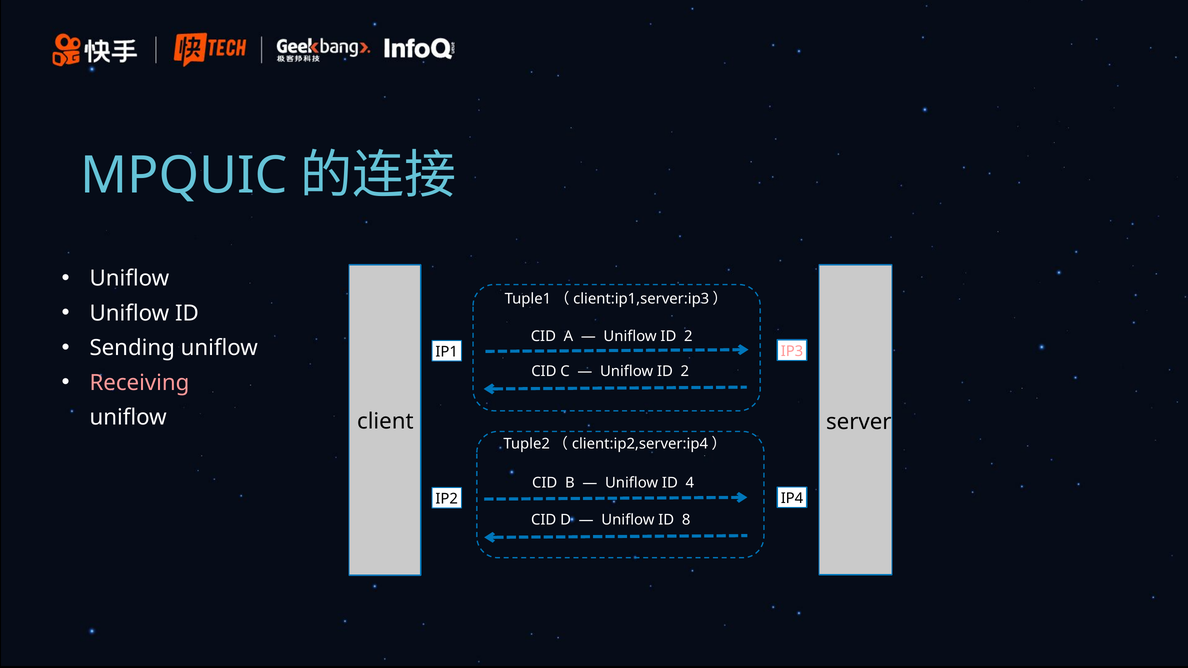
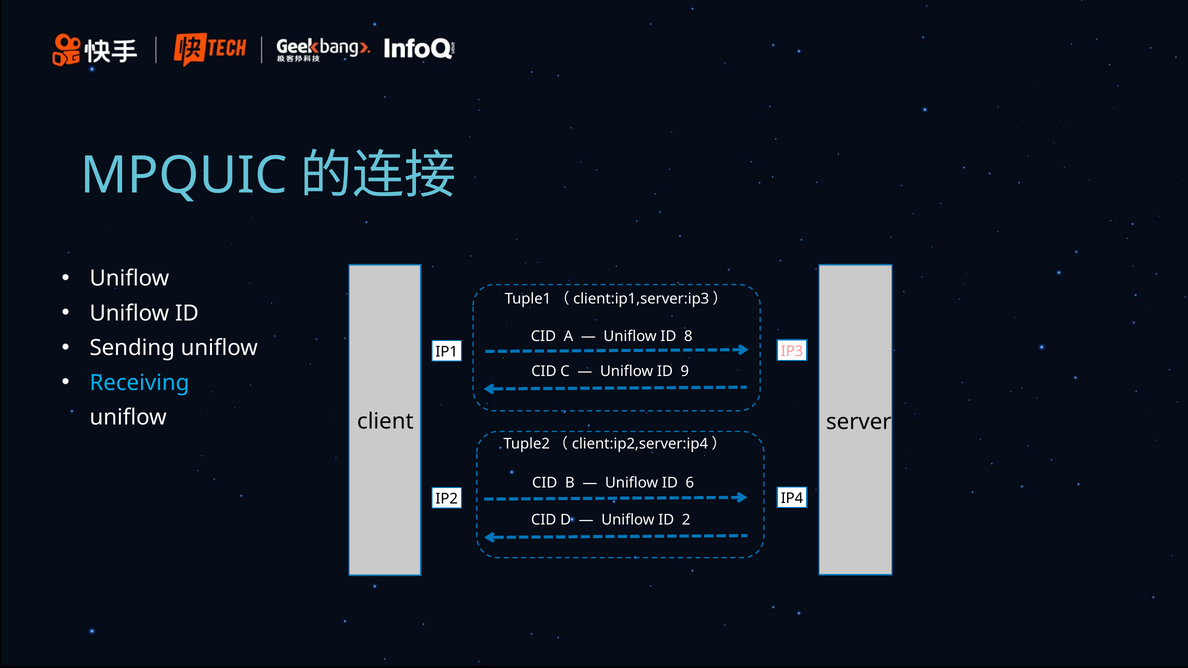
2: 2 -> 8 (688, 337)
2: 2 -> 9 (685, 371)
Receiving colour: pink -> light blue (139, 383)
4: 4 -> 6 (690, 483)
8: 8 -> 2 (686, 520)
